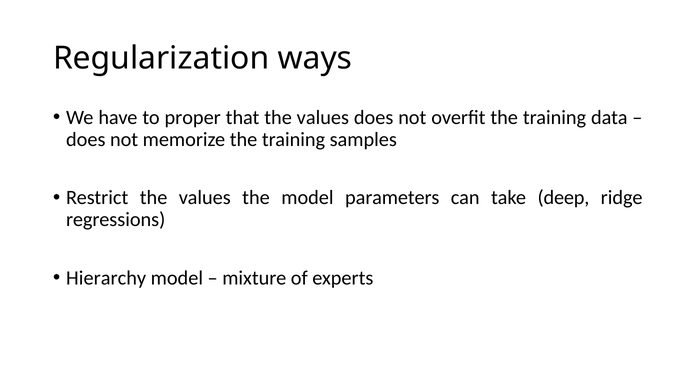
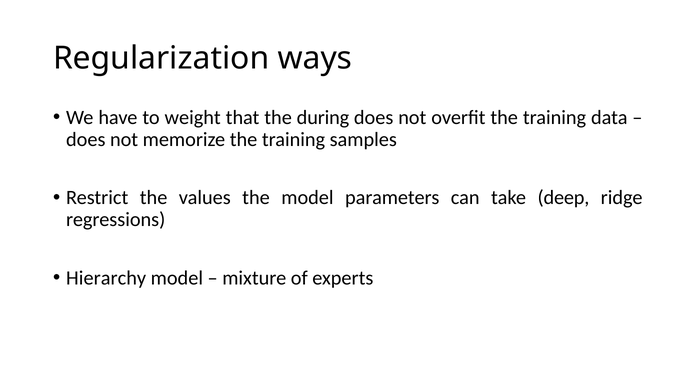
proper: proper -> weight (193, 118)
that the values: values -> during (323, 118)
